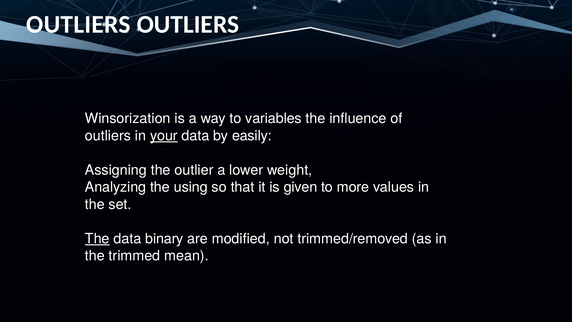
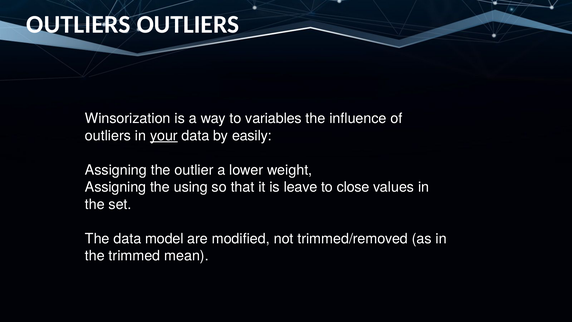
Analyzing: Analyzing -> Assigning (116, 187)
given: given -> leave (301, 187)
more: more -> close (353, 187)
The underline: present -> none (97, 238)
binary: binary -> model (164, 238)
